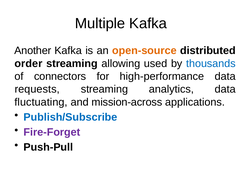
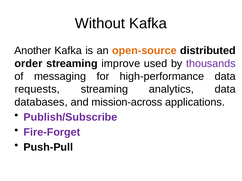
Multiple: Multiple -> Without (100, 23)
allowing: allowing -> improve (121, 64)
thousands colour: blue -> purple (211, 64)
connectors: connectors -> messaging (60, 77)
fluctuating: fluctuating -> databases (41, 102)
Publish/Subscribe colour: blue -> purple (70, 117)
